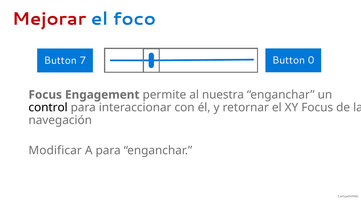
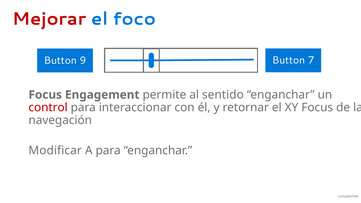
7: 7 -> 9 (83, 60)
0: 0 -> 7 (311, 60)
nuestra: nuestra -> sentido (223, 95)
control colour: black -> red (48, 108)
